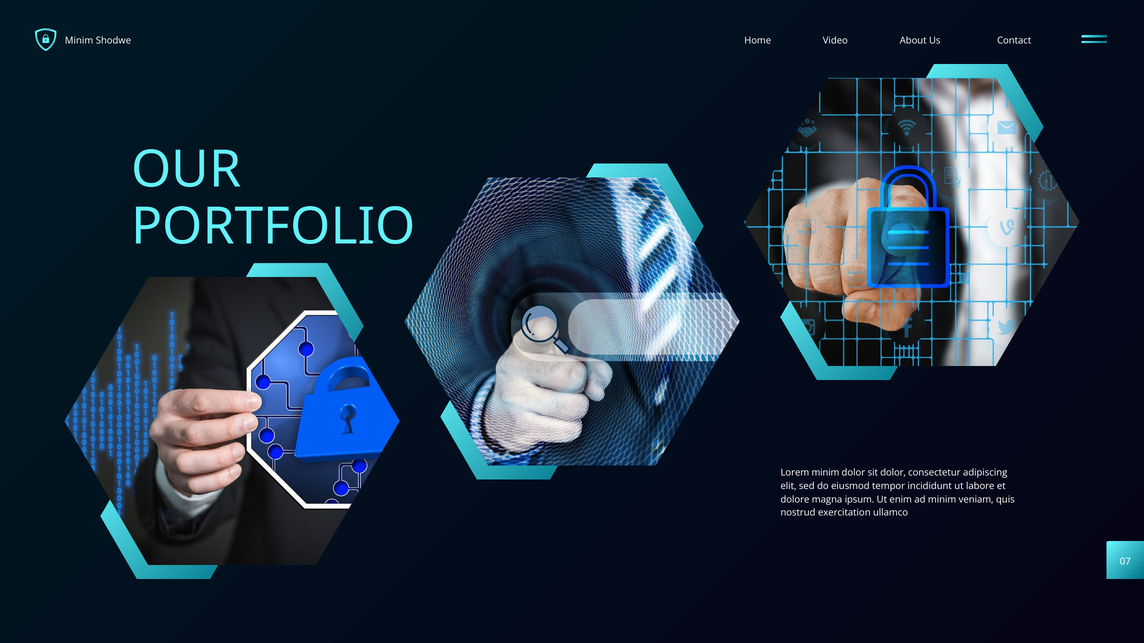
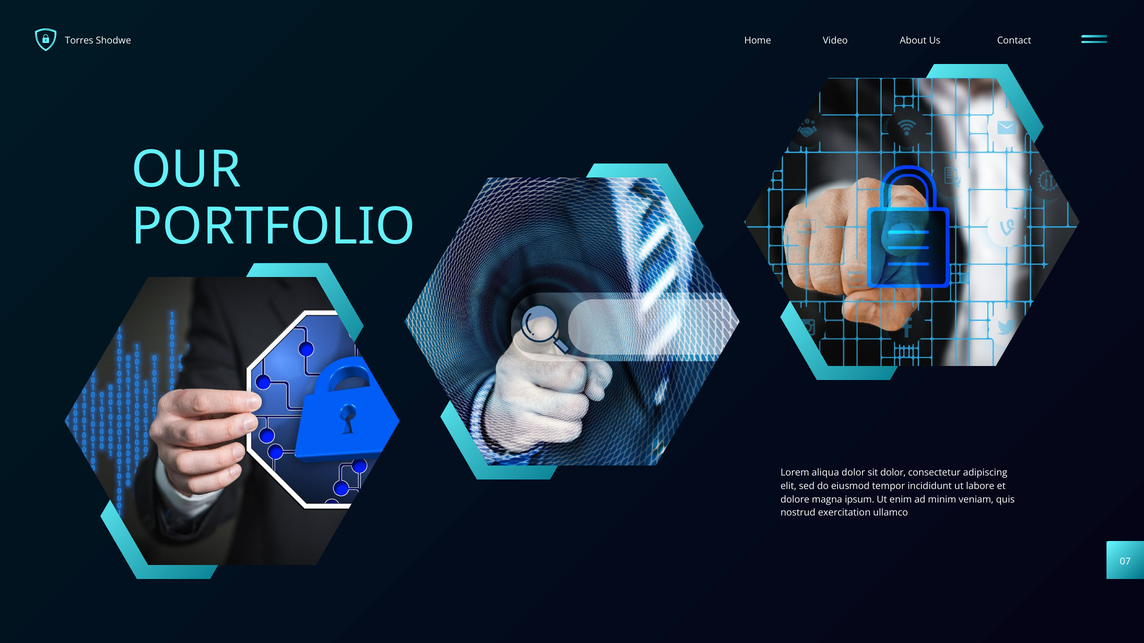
Minim: Minim -> Torres (79, 41)
Lorem minim: minim -> aliqua (825, 473)
